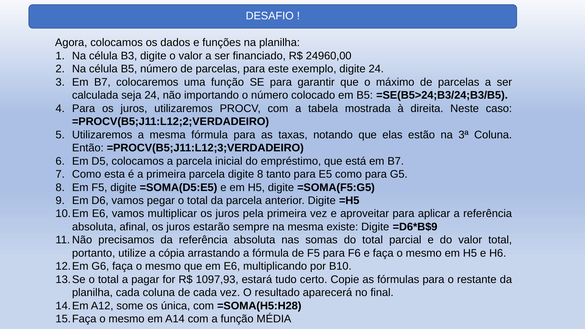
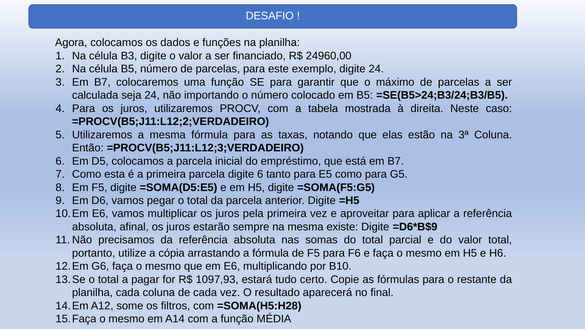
digite 8: 8 -> 6 (260, 174)
única: única -> filtros (176, 306)
